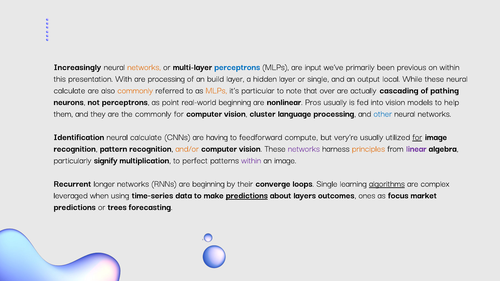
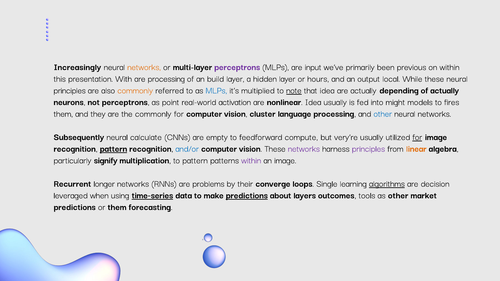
perceptrons colour: blue -> purple (237, 67)
or single: single -> hours (318, 79)
calculate: calculate -> principles (70, 90)
MLPs colour: orange -> blue (216, 90)
particular: particular -> multiplied (258, 90)
note underline: none -> present (294, 90)
that over: over -> idea (327, 90)
cascading: cascading -> depending (399, 90)
of pathing: pathing -> actually (445, 90)
real-world beginning: beginning -> activation (235, 102)
nonlinear Pros: Pros -> Idea (313, 102)
into vision: vision -> might (395, 102)
help: help -> fires (452, 102)
Identification: Identification -> Subsequently (79, 137)
having: having -> empty (217, 137)
pattern underline: none -> present (113, 149)
and/or colour: orange -> blue (187, 149)
principles colour: orange -> purple (368, 149)
linear colour: purple -> orange (416, 149)
to perfect: perfect -> pattern (195, 160)
are beginning: beginning -> problems (208, 184)
complex: complex -> decision (435, 184)
time-series underline: none -> present (152, 195)
ones: ones -> tools (367, 195)
as focus: focus -> other (398, 195)
or trees: trees -> them (117, 207)
